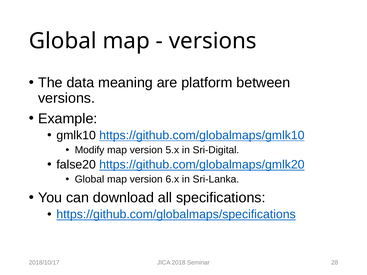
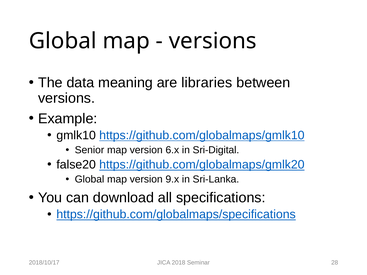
platform: platform -> libraries (207, 83)
Modify: Modify -> Senior (90, 150)
5.x: 5.x -> 6.x (172, 150)
6.x: 6.x -> 9.x (172, 179)
